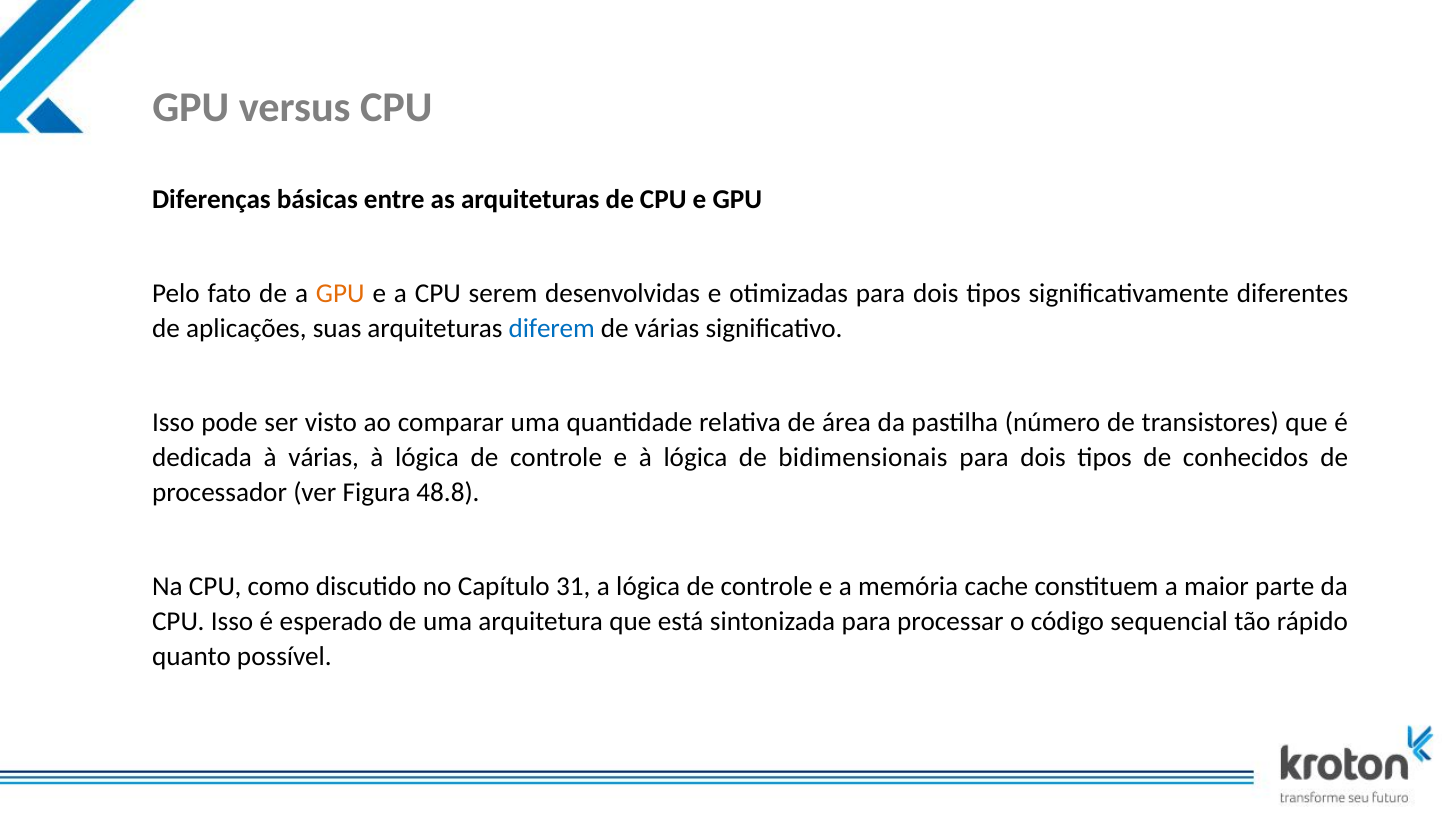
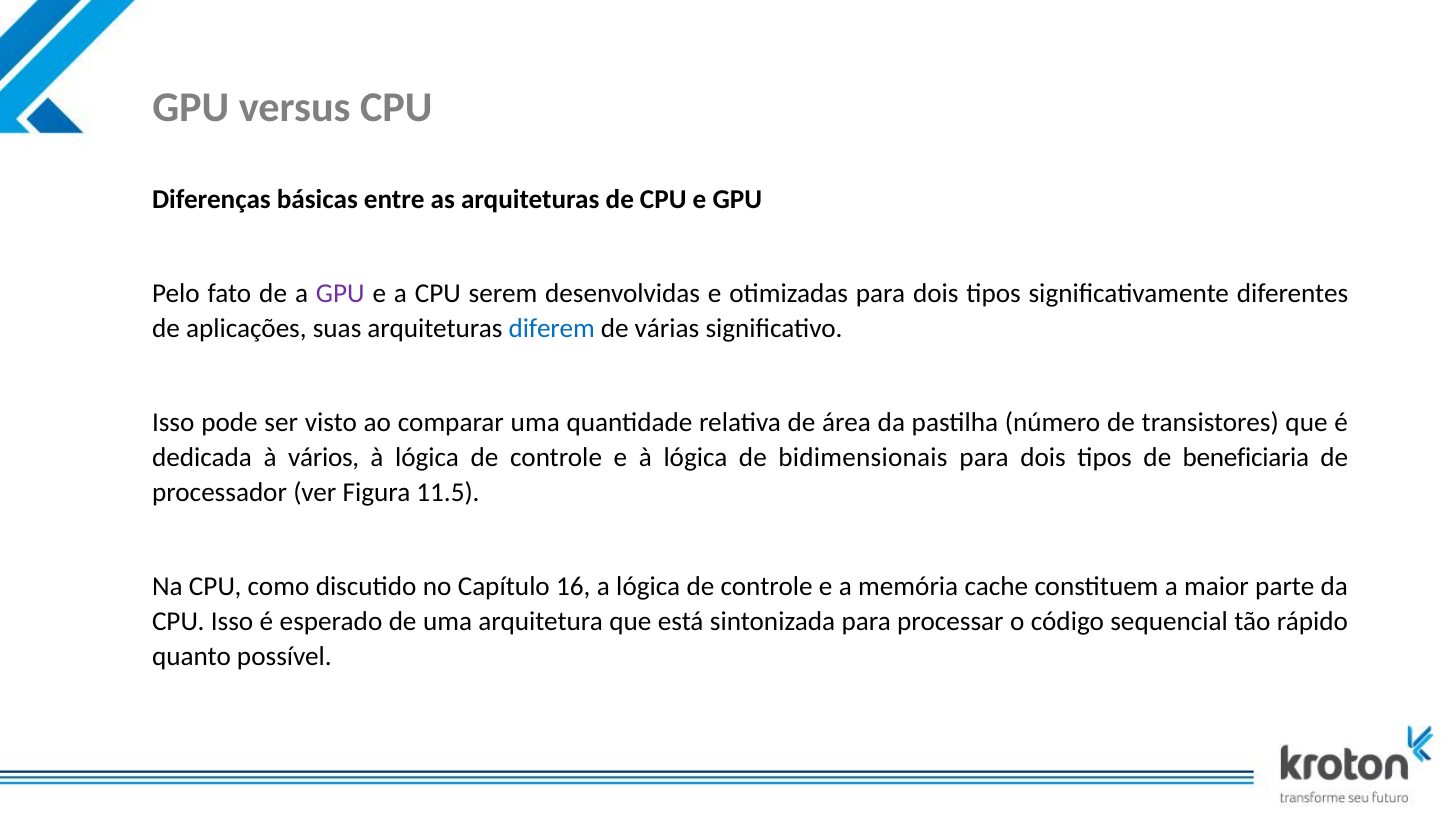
GPU colour: orange -> purple (340, 294)
à várias: várias -> vários (324, 458)
conhecidos: conhecidos -> beneficiaria (1246, 458)
48.8: 48.8 -> 11.5 (448, 493)
31: 31 -> 16 (573, 587)
